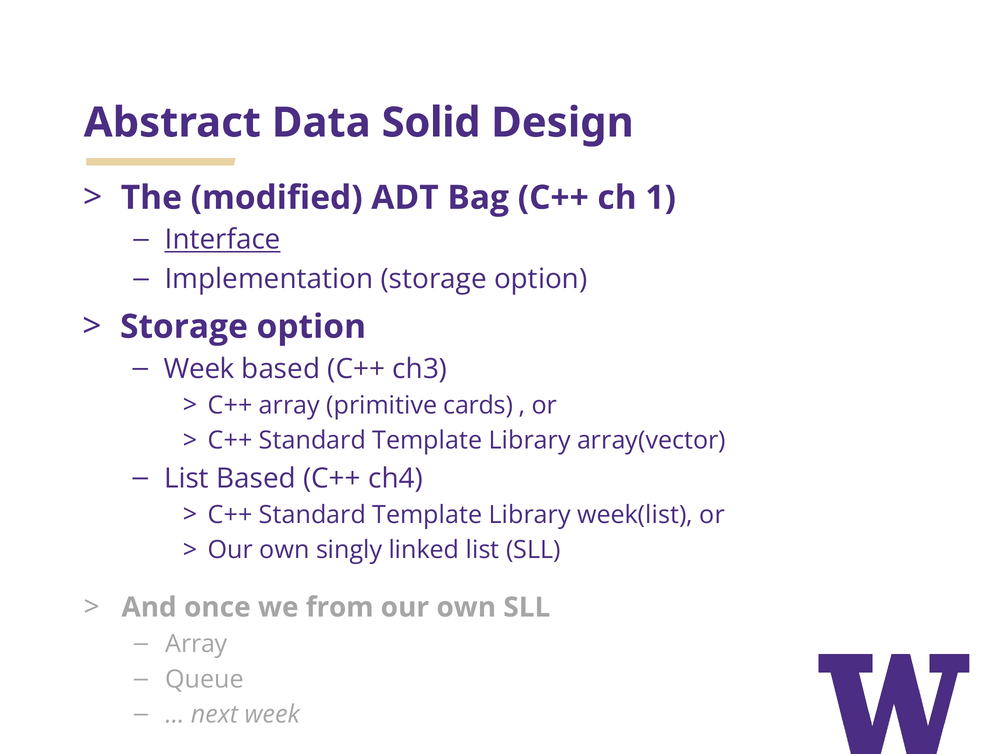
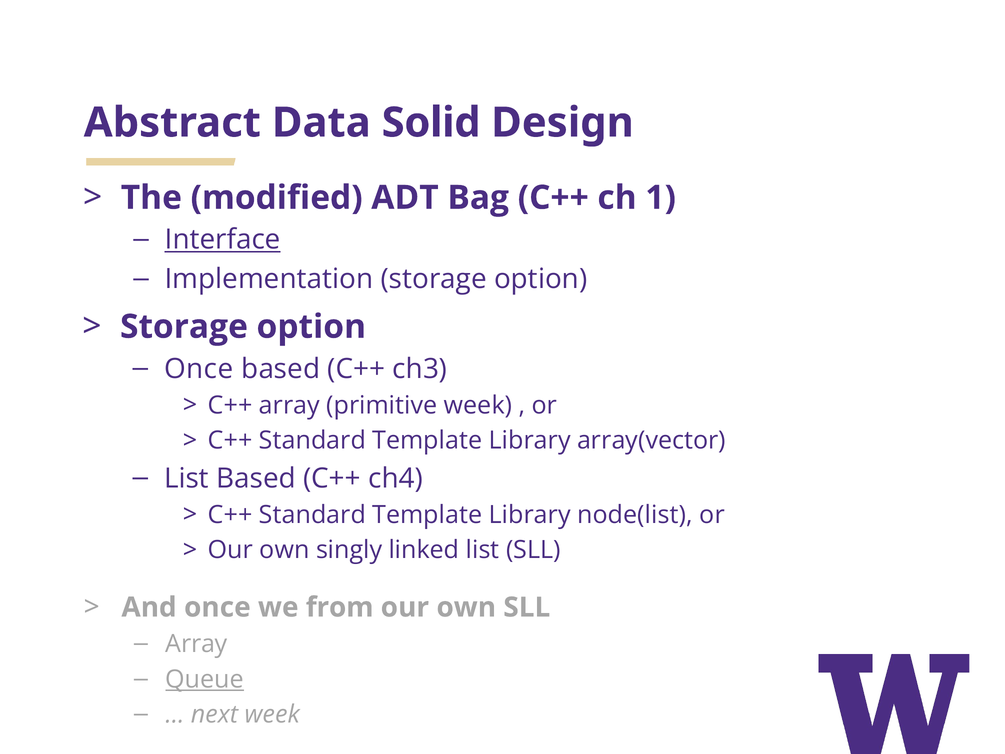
Week: Week -> Once (199, 369)
primitive cards: cards -> week (478, 405)
week(list: week(list -> node(list (635, 515)
Queue underline: none -> present (205, 679)
